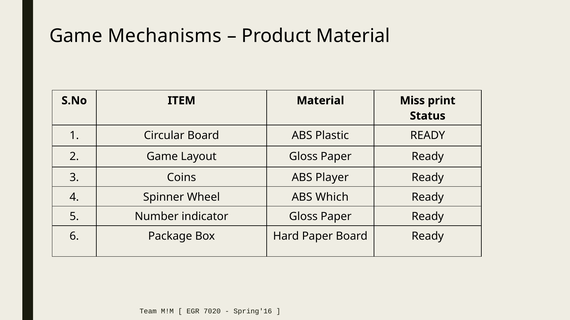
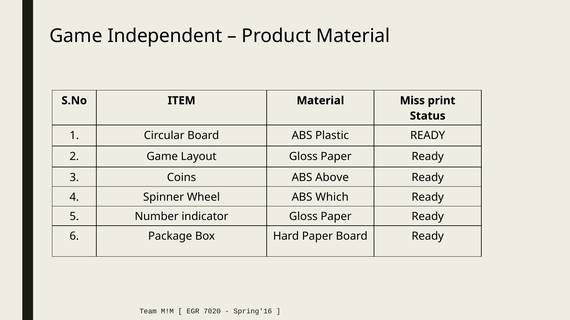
Mechanisms: Mechanisms -> Independent (165, 36)
Player: Player -> Above (332, 178)
